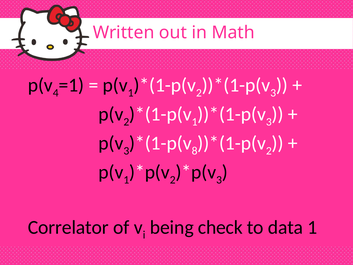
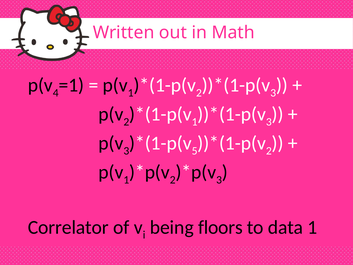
8: 8 -> 5 (195, 151)
check: check -> floors (220, 227)
